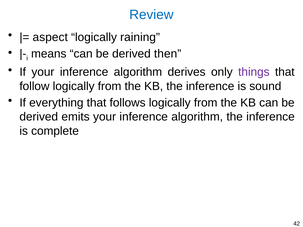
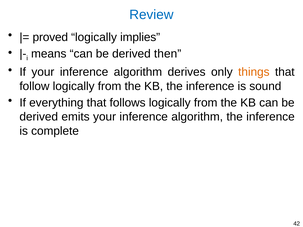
aspect: aspect -> proved (50, 37)
raining: raining -> implies (140, 37)
things colour: purple -> orange (254, 72)
